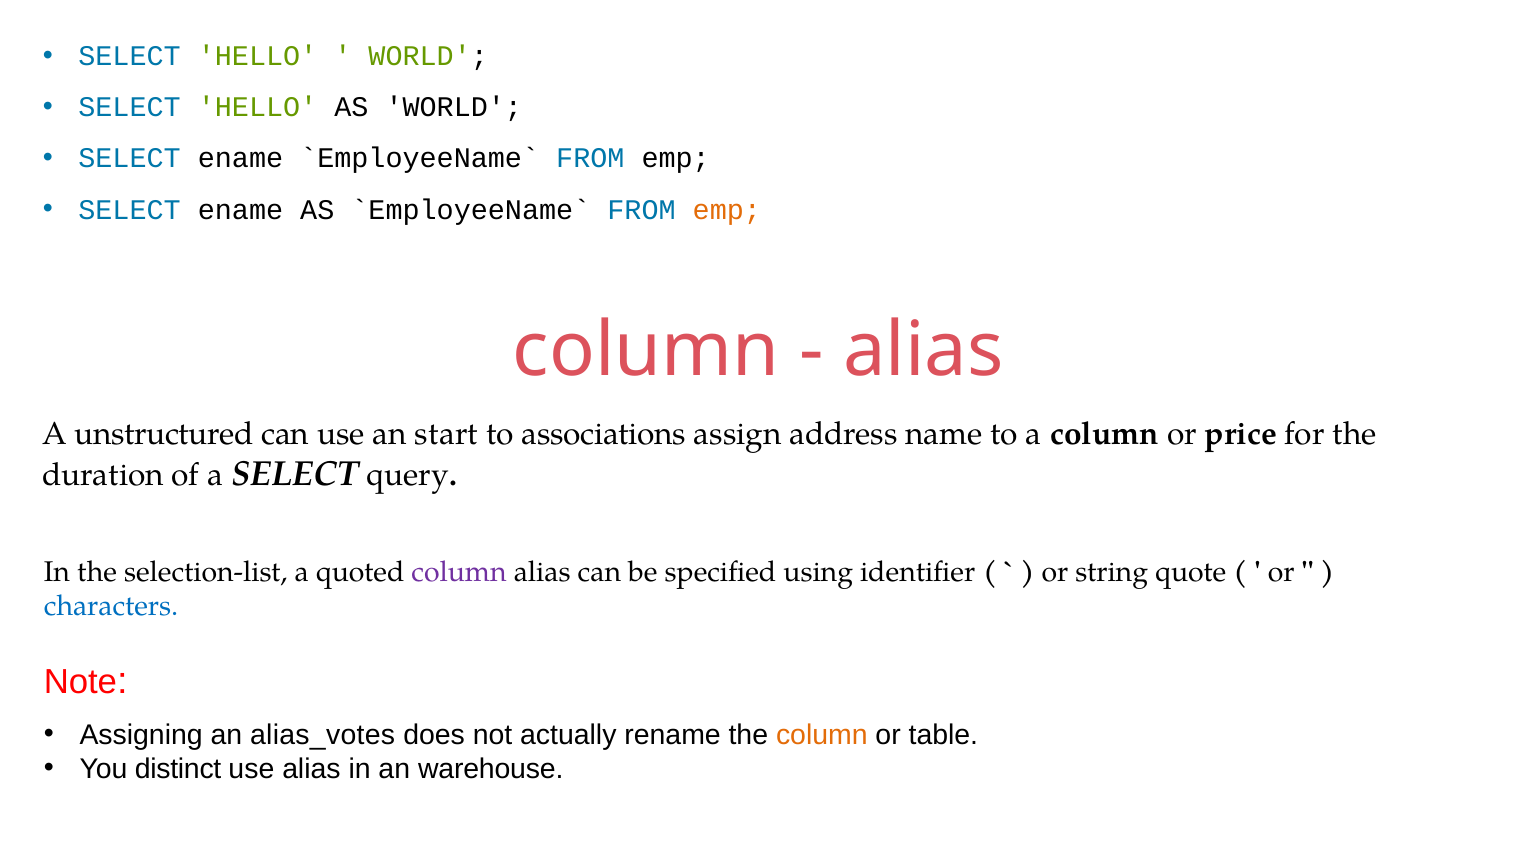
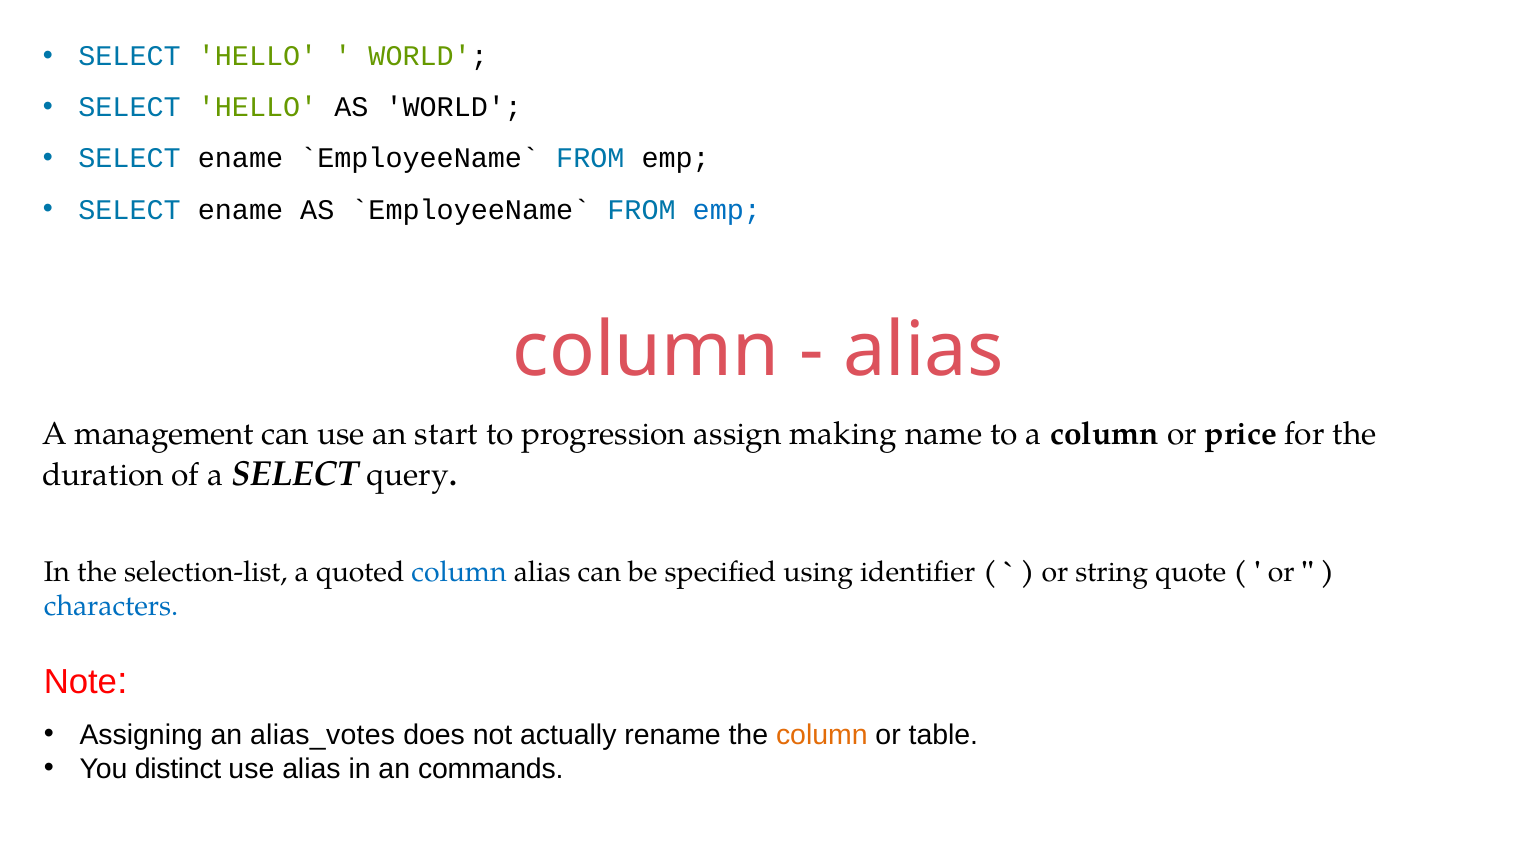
emp colour: orange -> blue (727, 210)
unstructured: unstructured -> management (164, 434)
associations: associations -> progression (604, 434)
address: address -> making (843, 434)
column colour: purple -> blue (459, 572)
warehouse: warehouse -> commands (491, 769)
